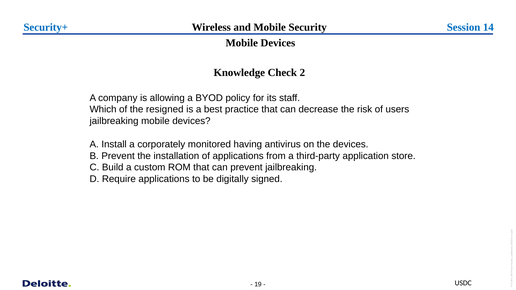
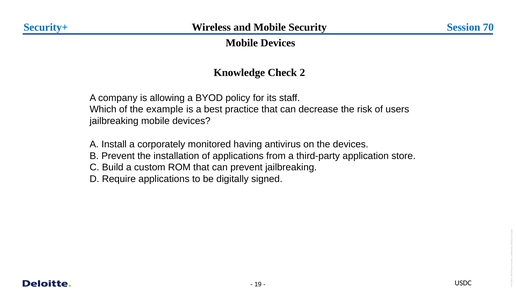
14: 14 -> 70 (488, 27)
resigned: resigned -> example (165, 110)
